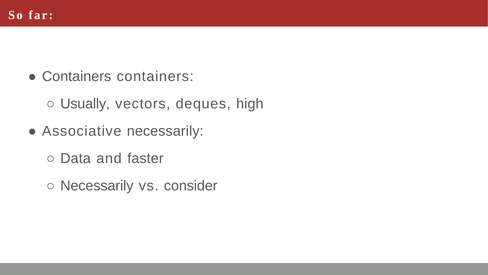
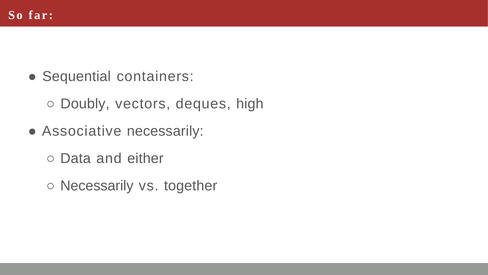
Containers: Containers -> Sequential (77, 76)
Usually: Usually -> Doubly (85, 103)
faster: faster -> either (145, 158)
consider: consider -> together (191, 185)
